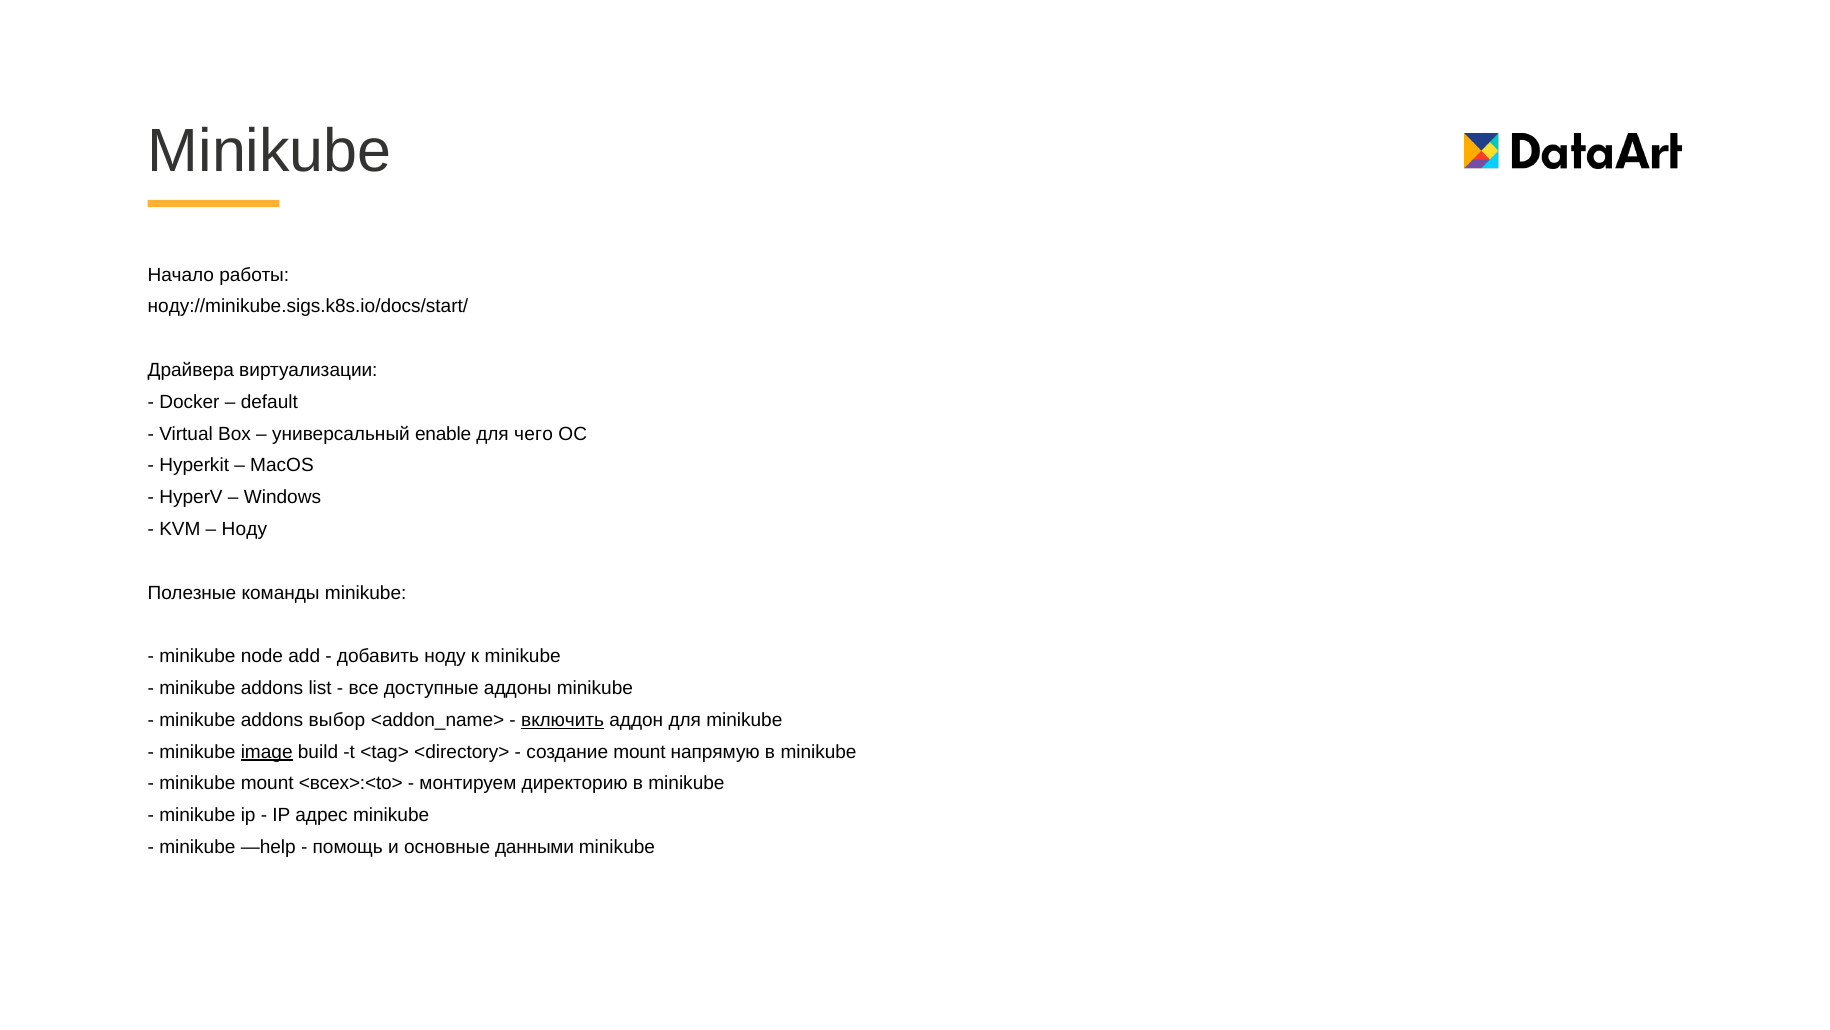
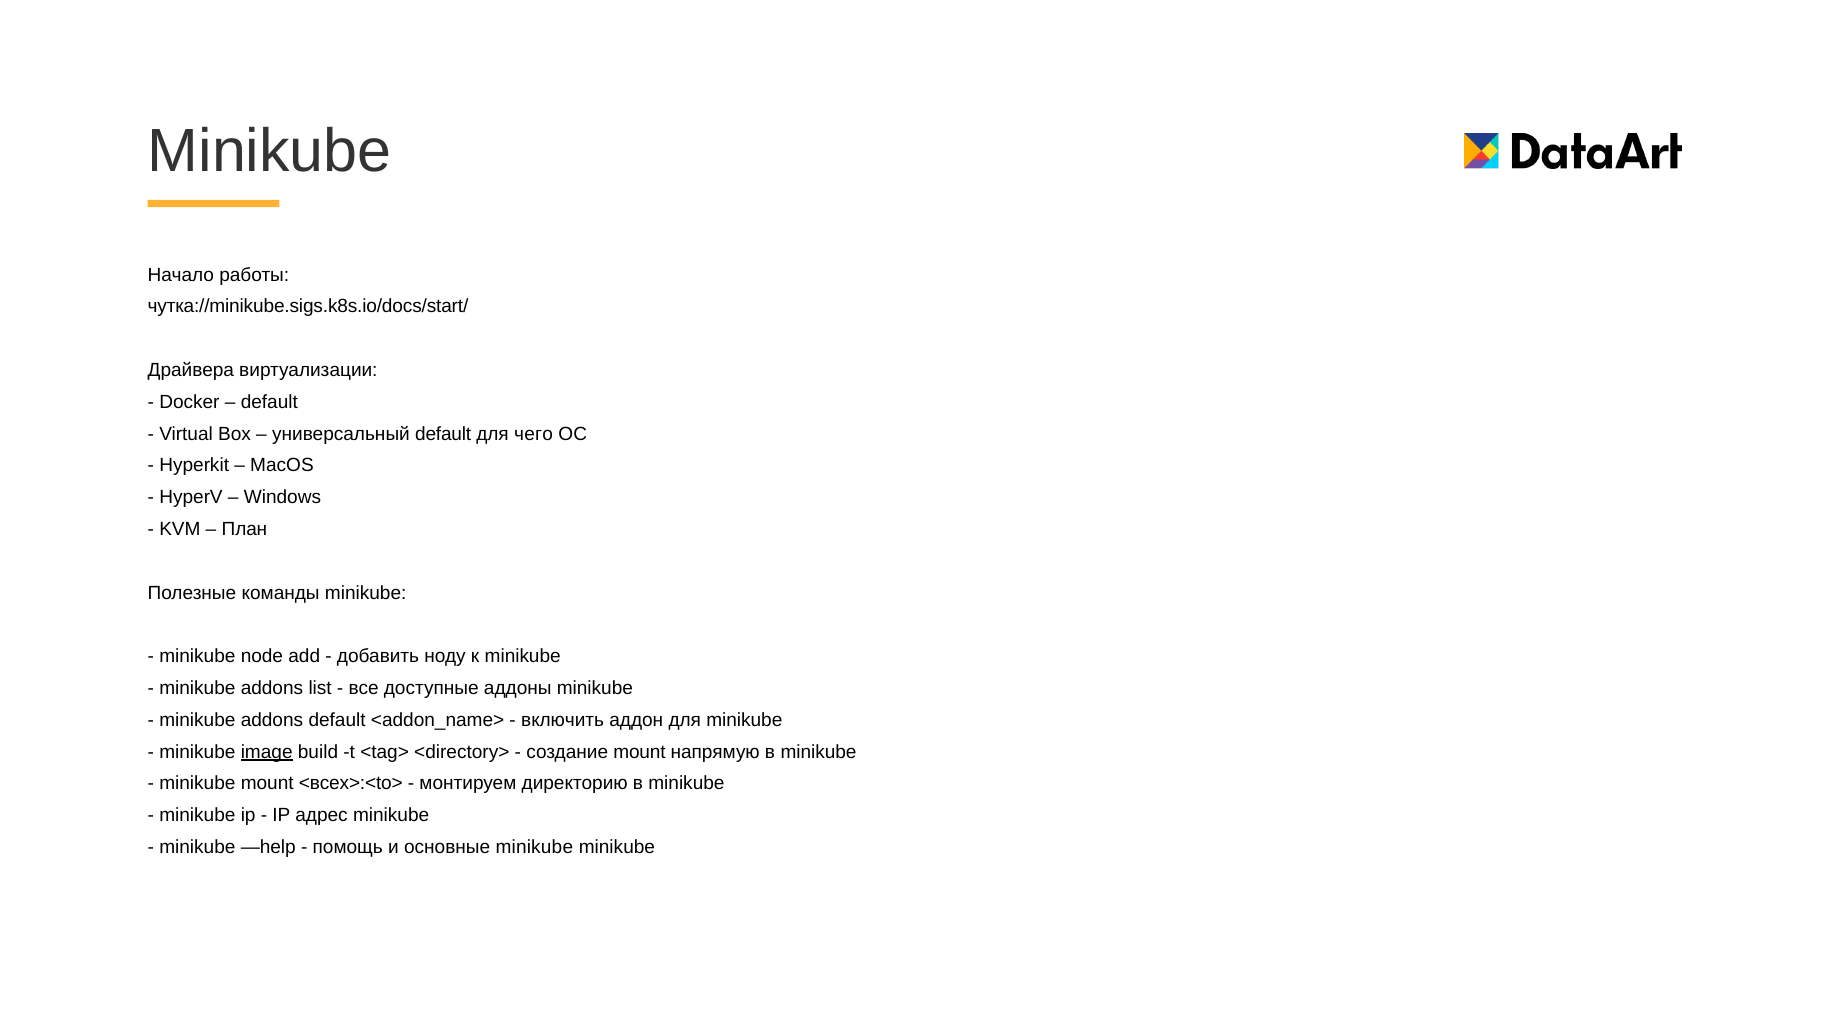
ноду://minikube.sigs.k8s.io/docs/start/: ноду://minikube.sigs.k8s.io/docs/start/ -> чутка://minikube.sigs.k8s.io/docs/start/ (308, 307)
универсальный enable: enable -> default (443, 434)
Ноду: Ноду -> План (244, 529)
addons выбор: выбор -> default (337, 720)
включить underline: present -> none (563, 720)
основные данными: данными -> minikube (534, 847)
